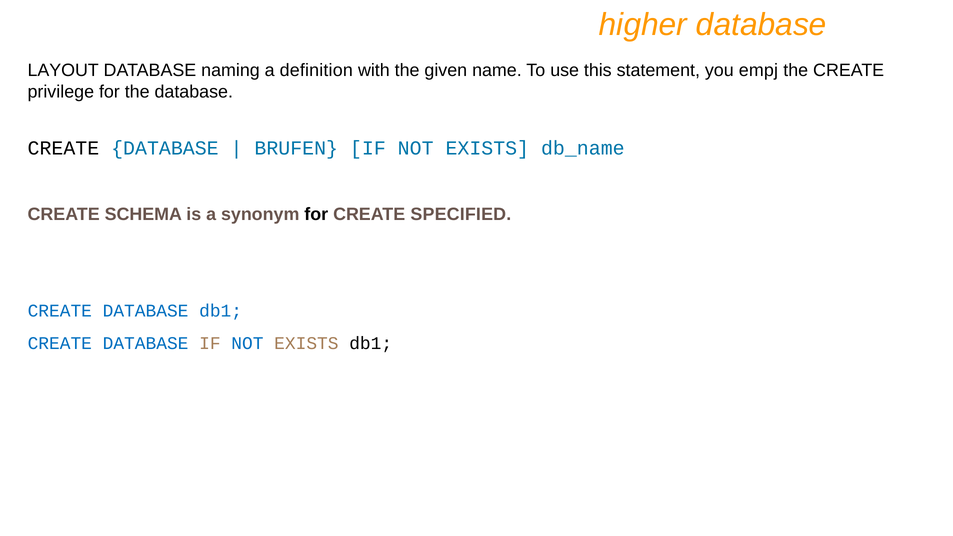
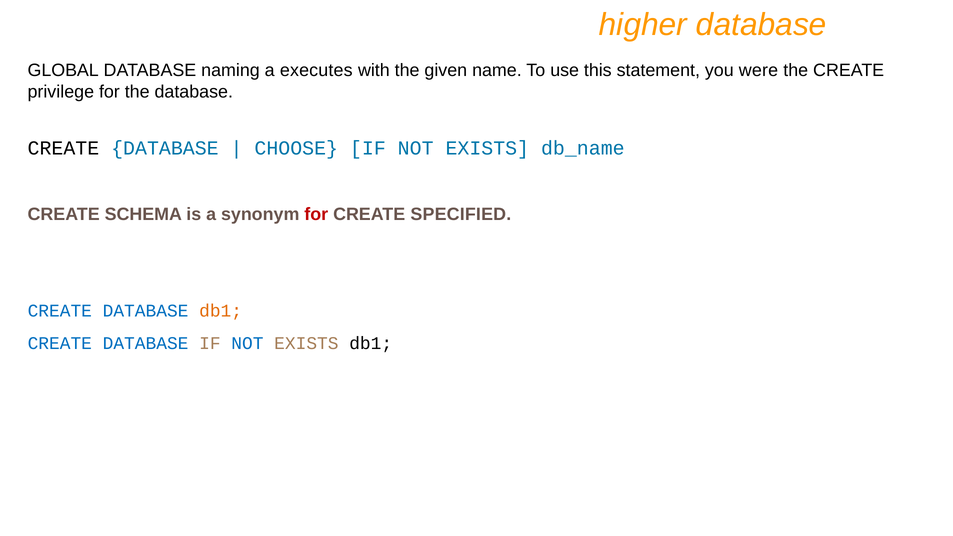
LAYOUT: LAYOUT -> GLOBAL (63, 70)
definition: definition -> executes (316, 70)
empj: empj -> were (758, 70)
BRUFEN: BRUFEN -> CHOOSE (296, 148)
for colour: black -> red (316, 215)
db1 colour: blue -> orange (221, 311)
